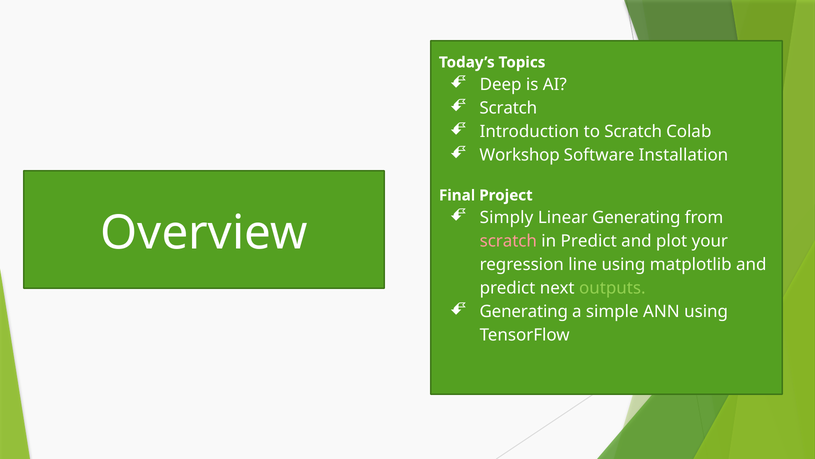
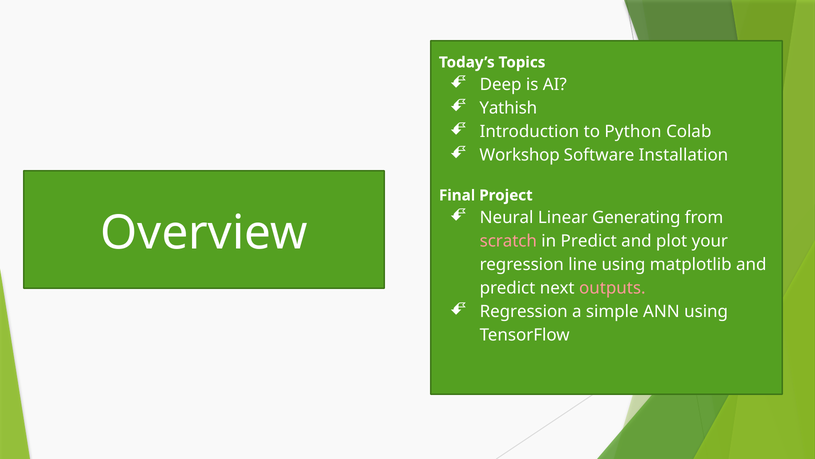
Scratch: Scratch -> Yathish (508, 108)
to Scratch: Scratch -> Python (633, 132)
Simply: Simply -> Neural (507, 218)
outputs colour: light green -> pink (612, 288)
Generating: Generating -> Regression (524, 311)
